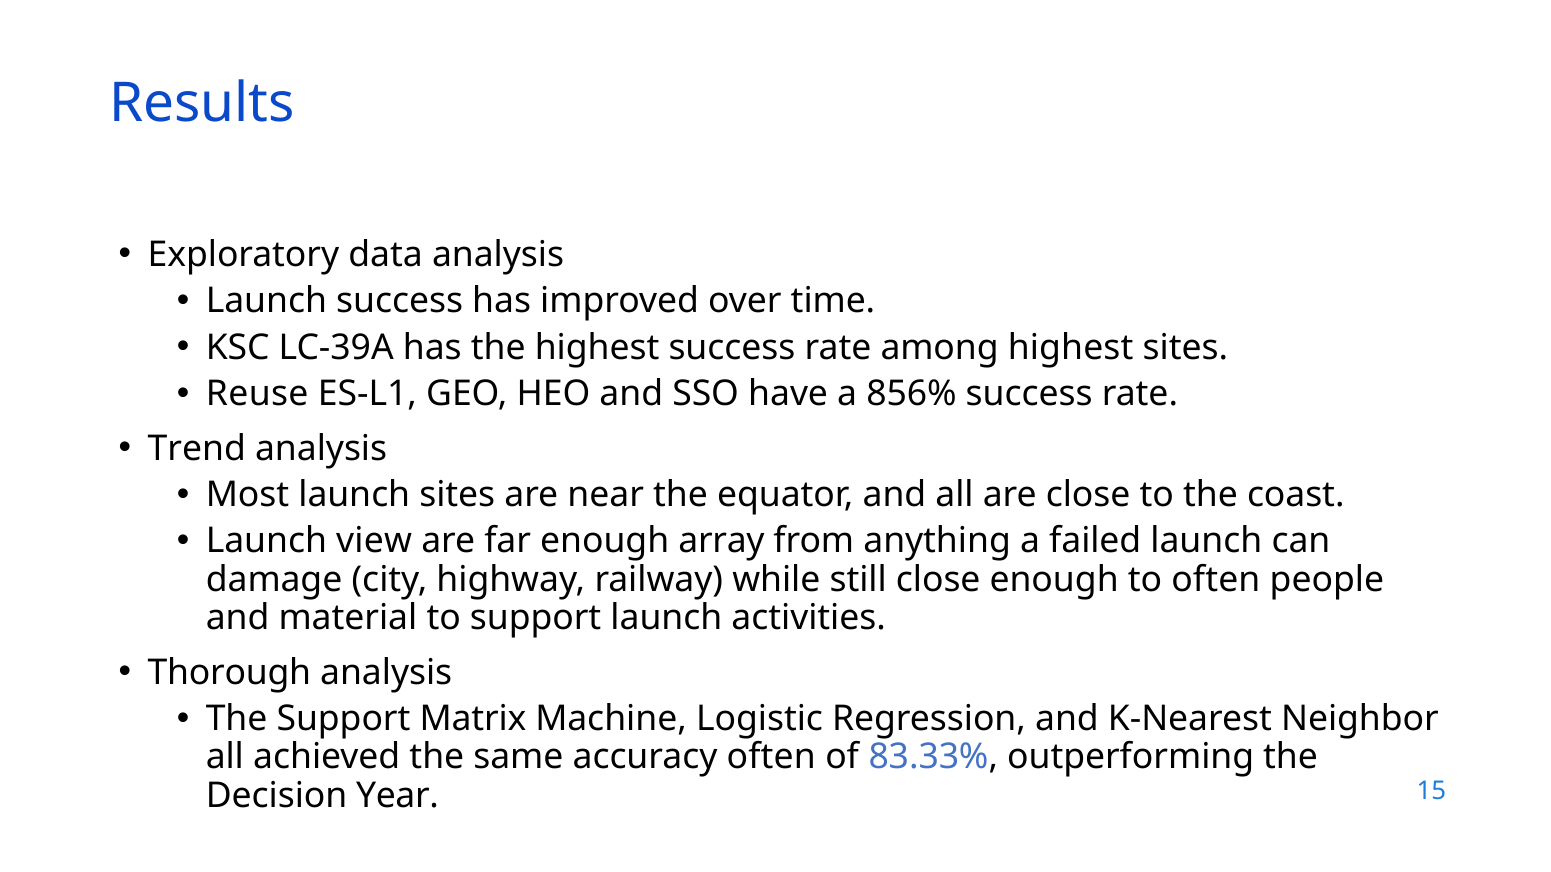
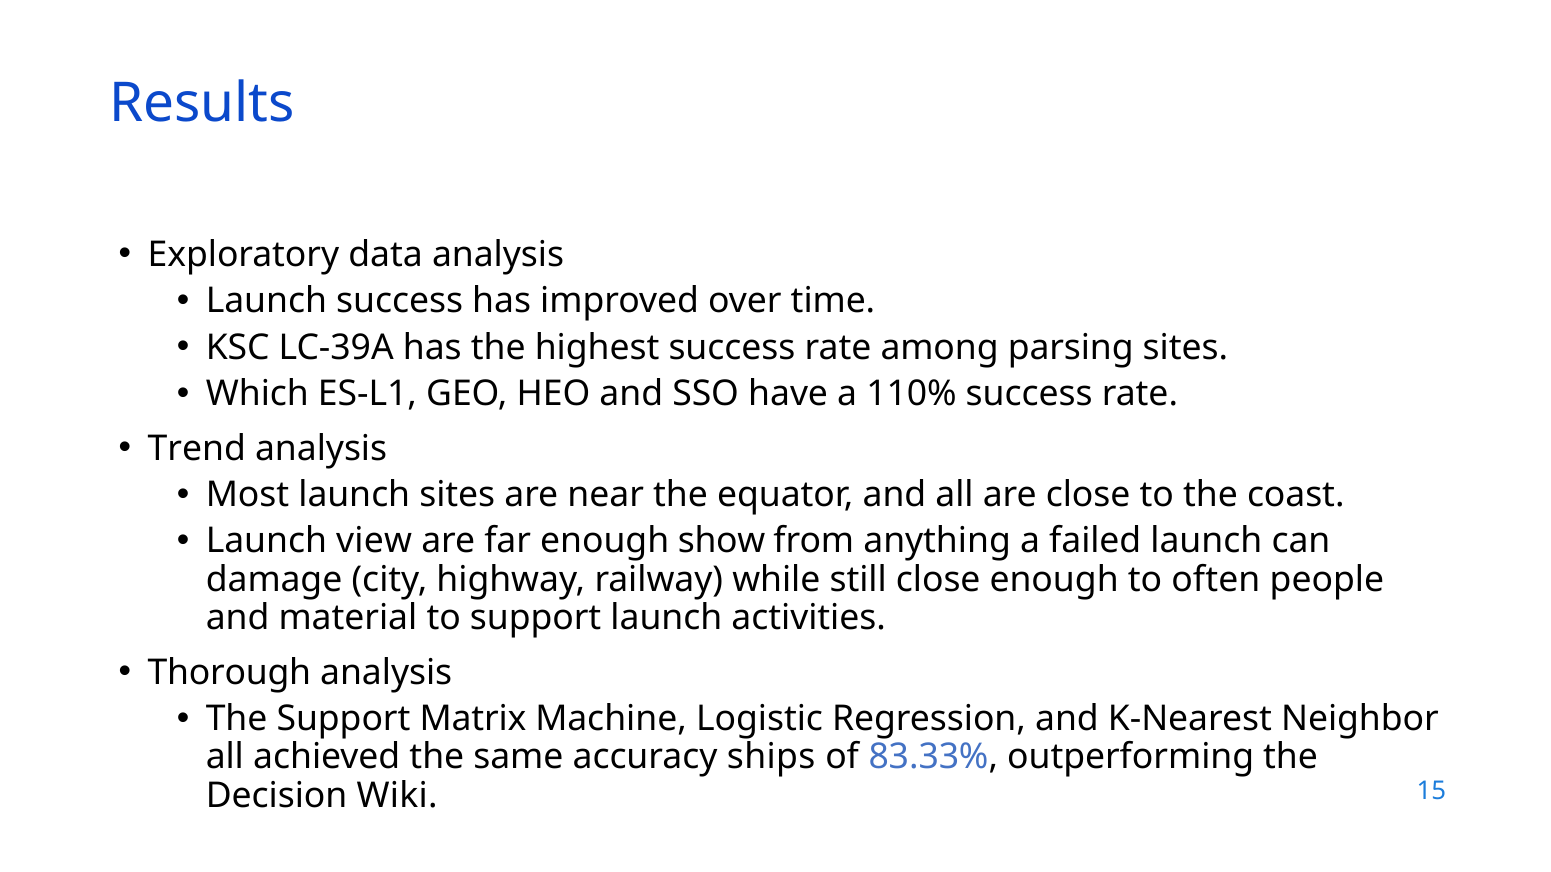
among highest: highest -> parsing (1071, 348)
Reuse: Reuse -> Which (257, 394)
856%: 856% -> 110% (912, 394)
array: array -> show (722, 541)
accuracy often: often -> ships (771, 758)
Year: Year -> Wiki (397, 796)
